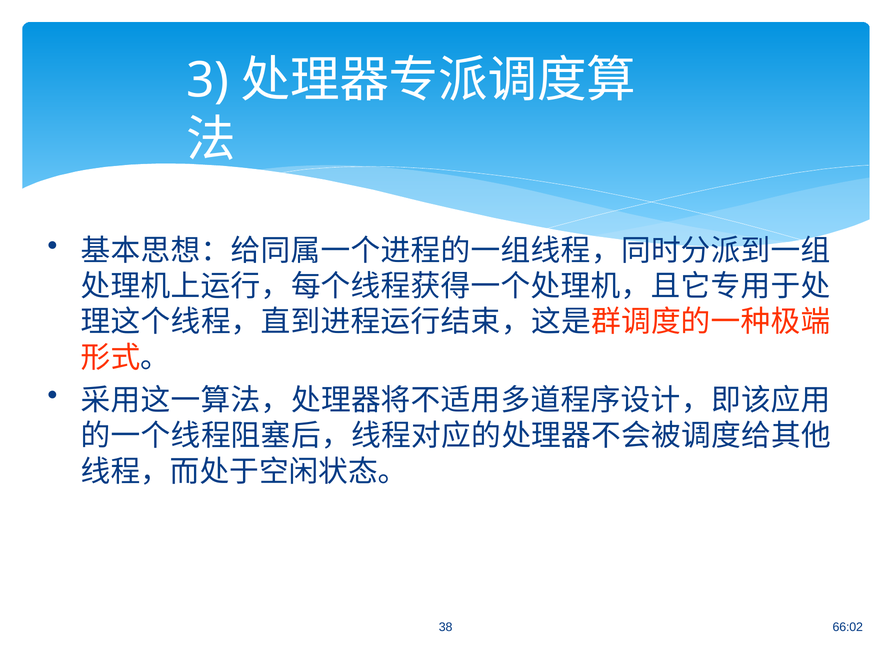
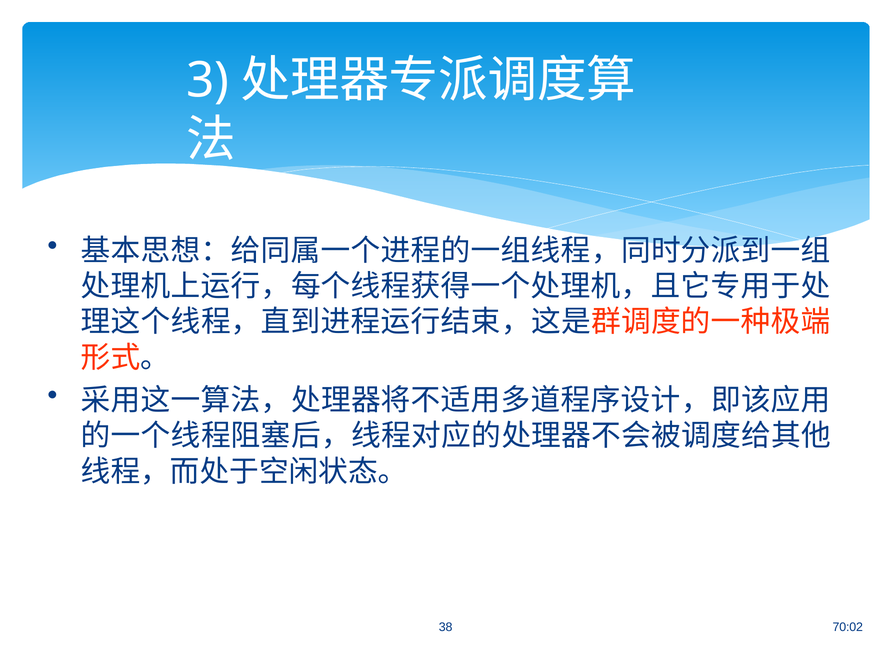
66:02: 66:02 -> 70:02 (848, 627)
